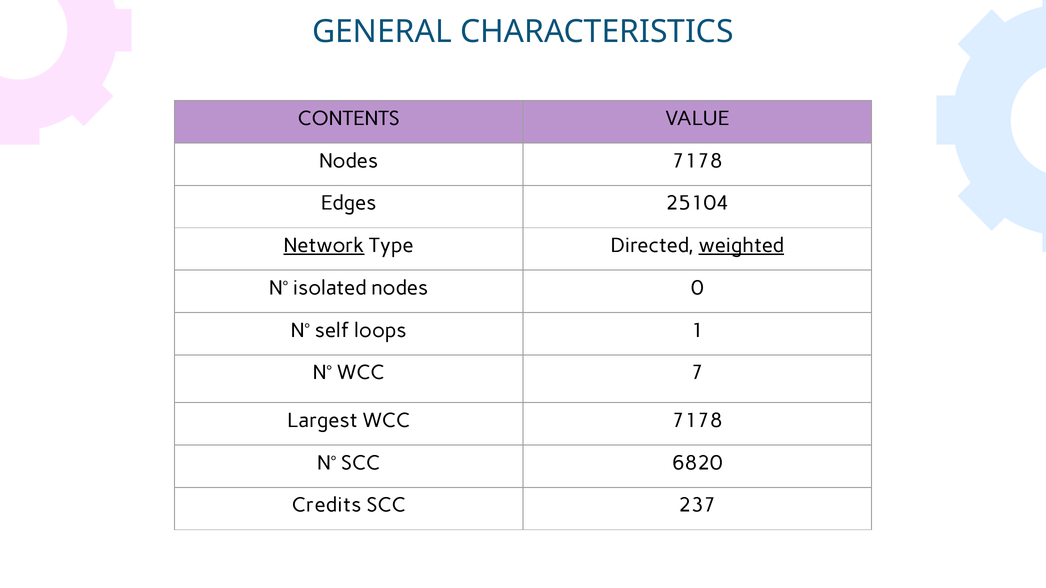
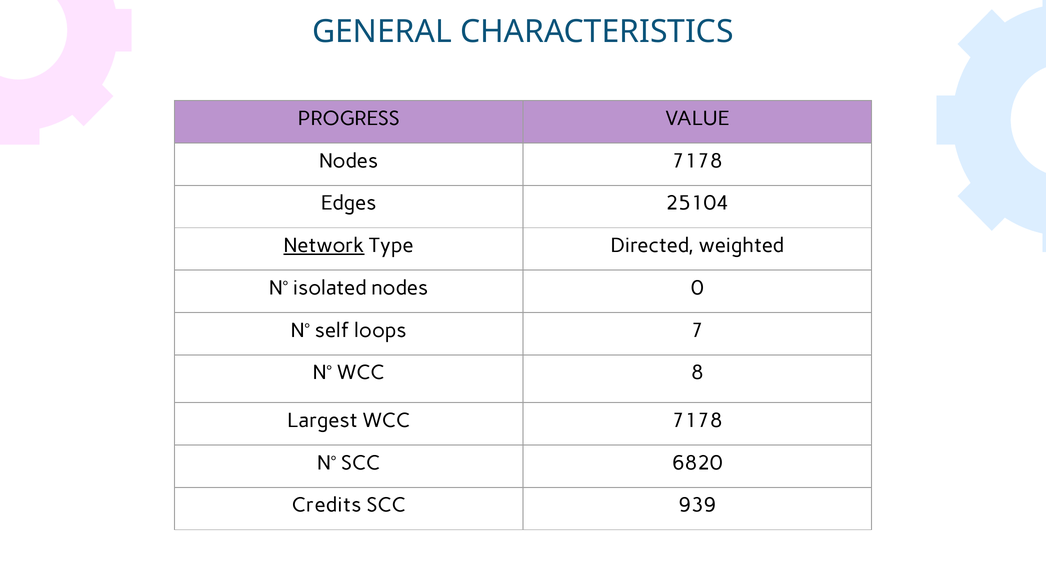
CONTENTS: CONTENTS -> PROGRESS (349, 119)
weighted underline: present -> none (741, 246)
1: 1 -> 7 (697, 331)
7: 7 -> 8 (697, 373)
237: 237 -> 939 (697, 506)
